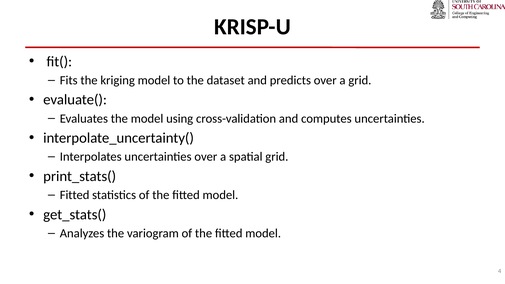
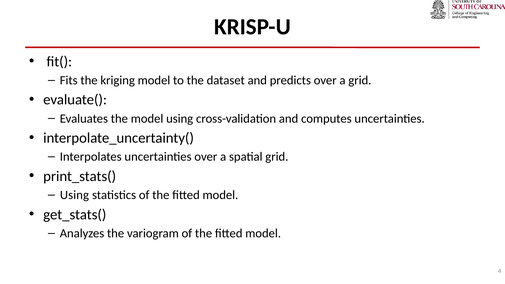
Fitted: Fitted -> Using (74, 195)
